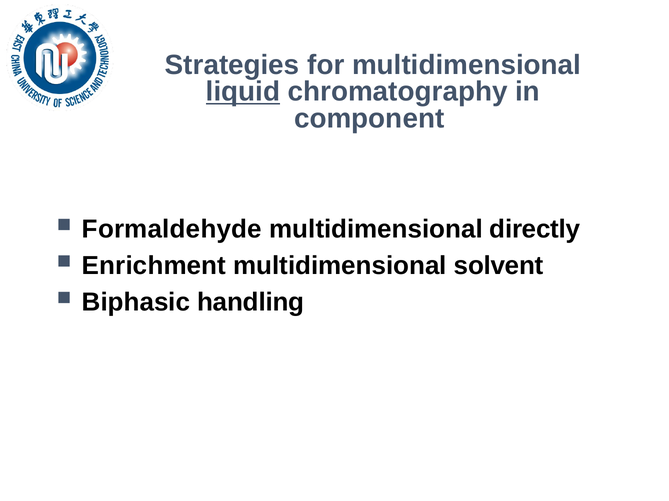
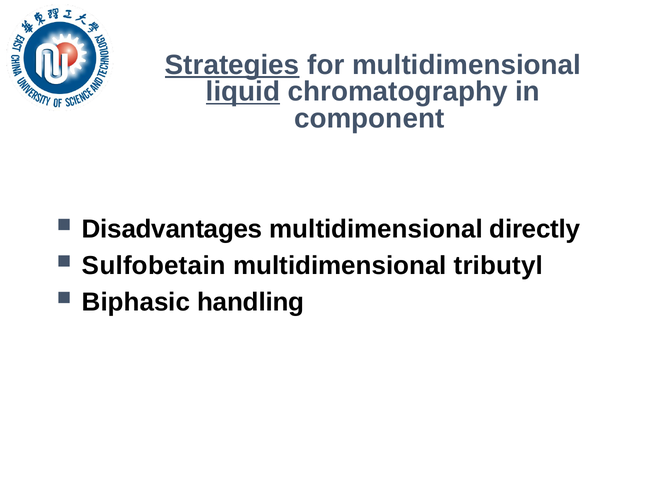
Strategies underline: none -> present (232, 65)
Formaldehyde: Formaldehyde -> Disadvantages (172, 229)
Enrichment: Enrichment -> Sulfobetain (154, 266)
solvent: solvent -> tributyl (499, 266)
